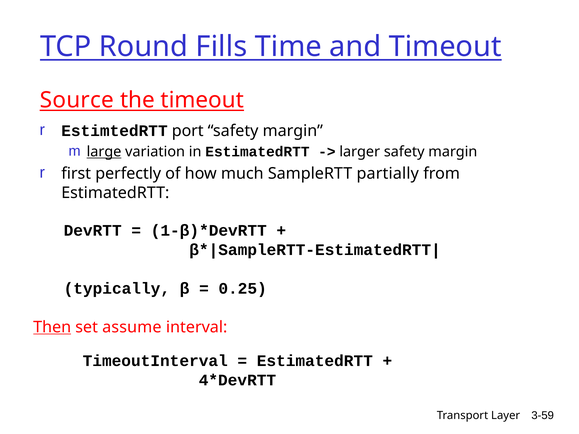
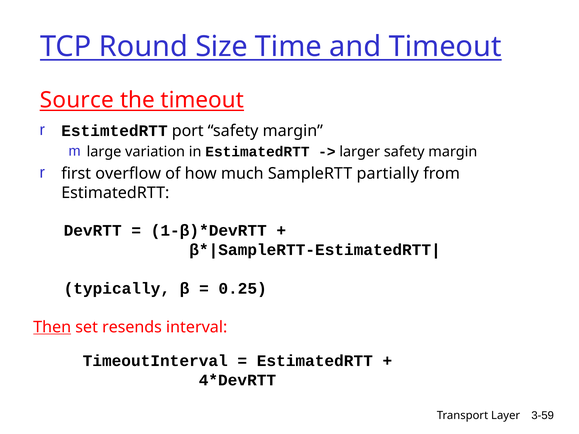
Fills: Fills -> Size (222, 47)
large underline: present -> none (104, 152)
perfectly: perfectly -> overflow (128, 174)
assume: assume -> resends (132, 327)
